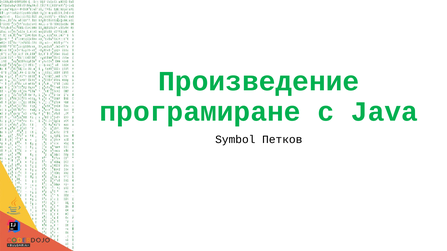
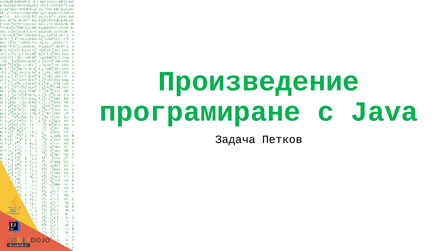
Symbol: Symbol -> Задача (235, 140)
